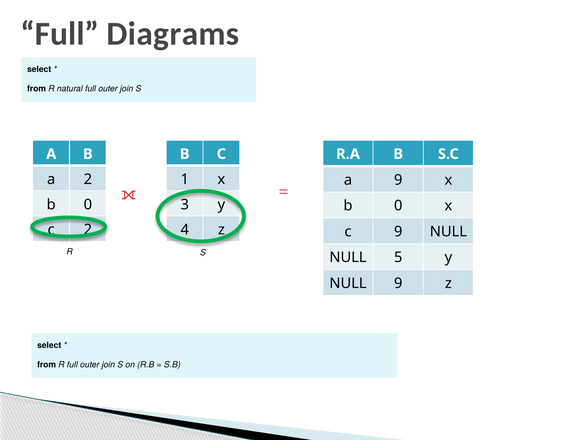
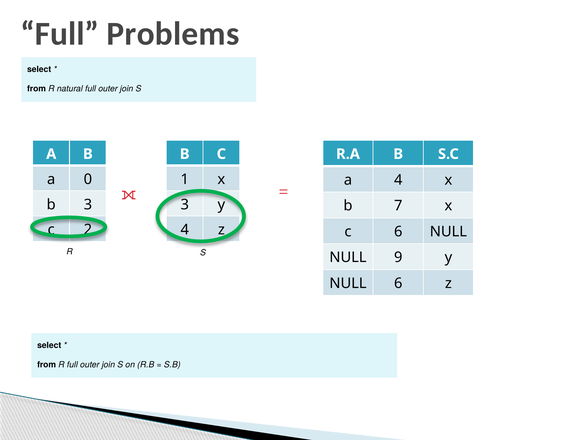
Diagrams: Diagrams -> Problems (173, 34)
a 2: 2 -> 0 (88, 179)
a 9: 9 -> 4 (398, 180)
0: 0 -> 3 (88, 205)
0: 0 -> 7 (398, 206)
c 9: 9 -> 6 (398, 232)
5: 5 -> 9 (398, 258)
NULL 9: 9 -> 6 (398, 283)
